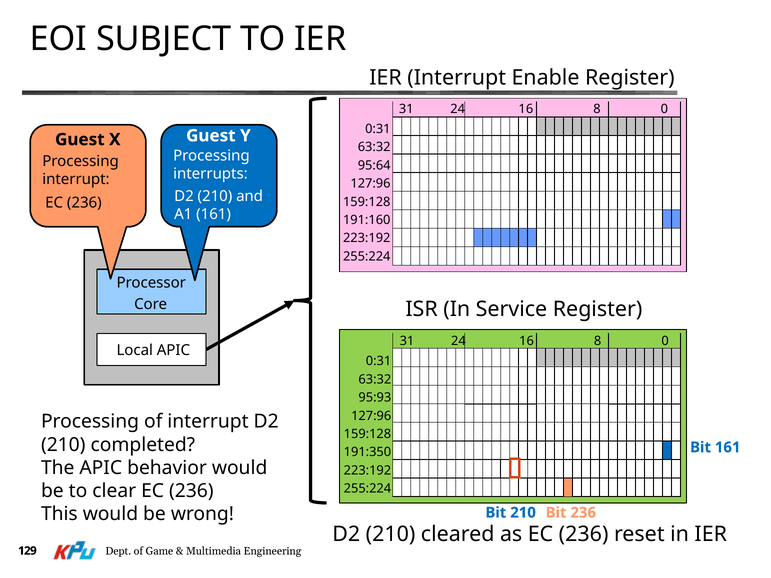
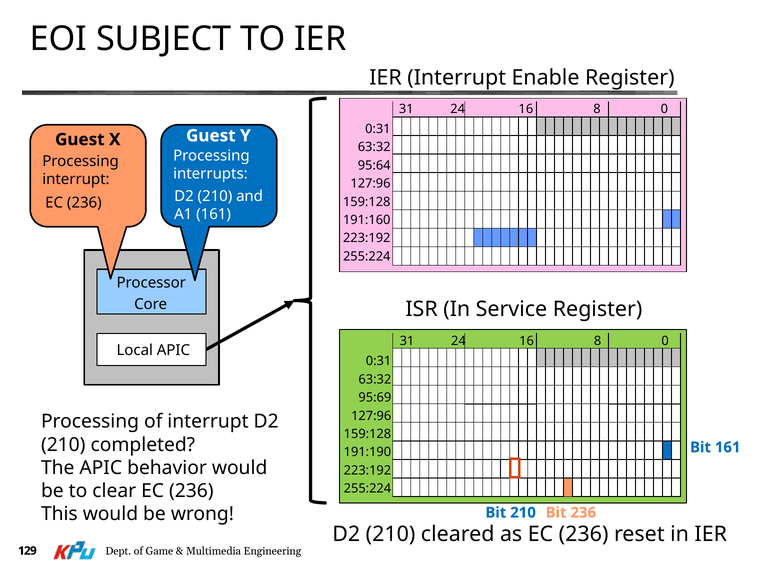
95:93: 95:93 -> 95:69 (375, 398)
191:350: 191:350 -> 191:190 (367, 452)
